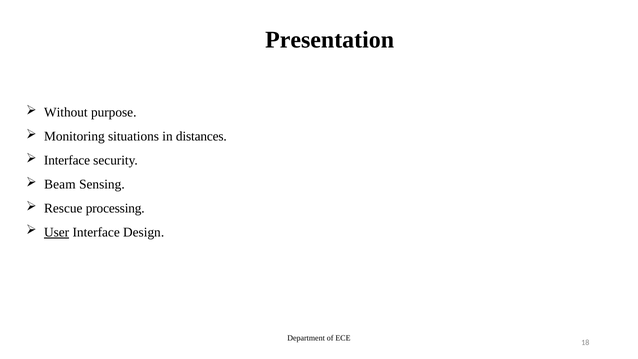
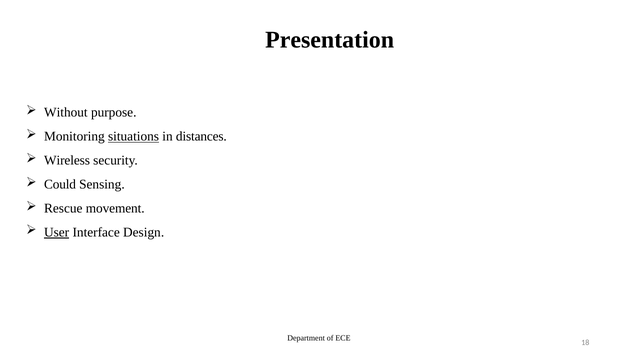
situations underline: none -> present (134, 136)
Interface: Interface -> Wireless (67, 160)
Beam: Beam -> Could (60, 184)
processing: processing -> movement (115, 208)
